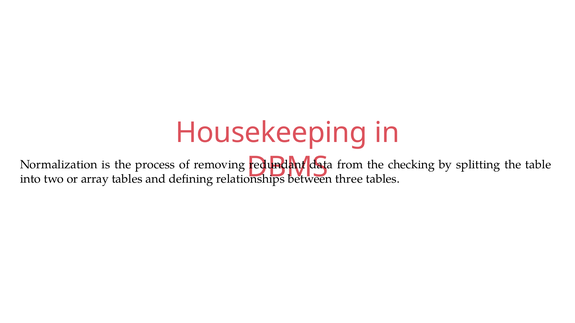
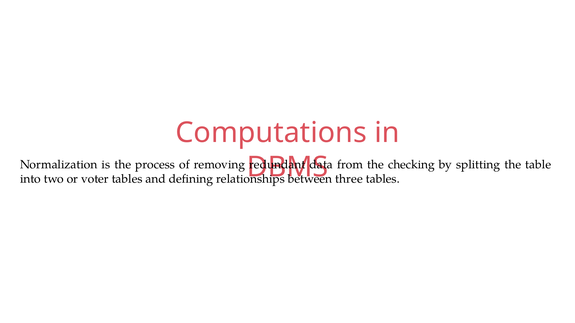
Housekeeping: Housekeeping -> Computations (271, 133)
array: array -> voter (95, 179)
